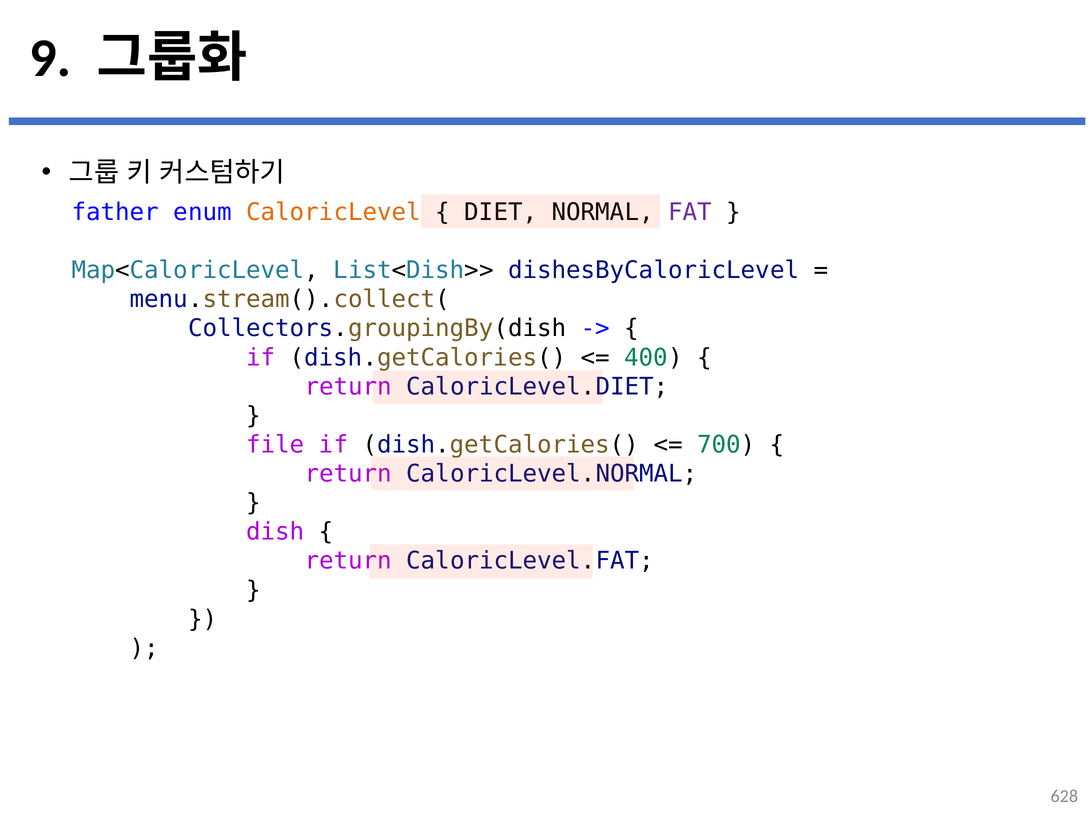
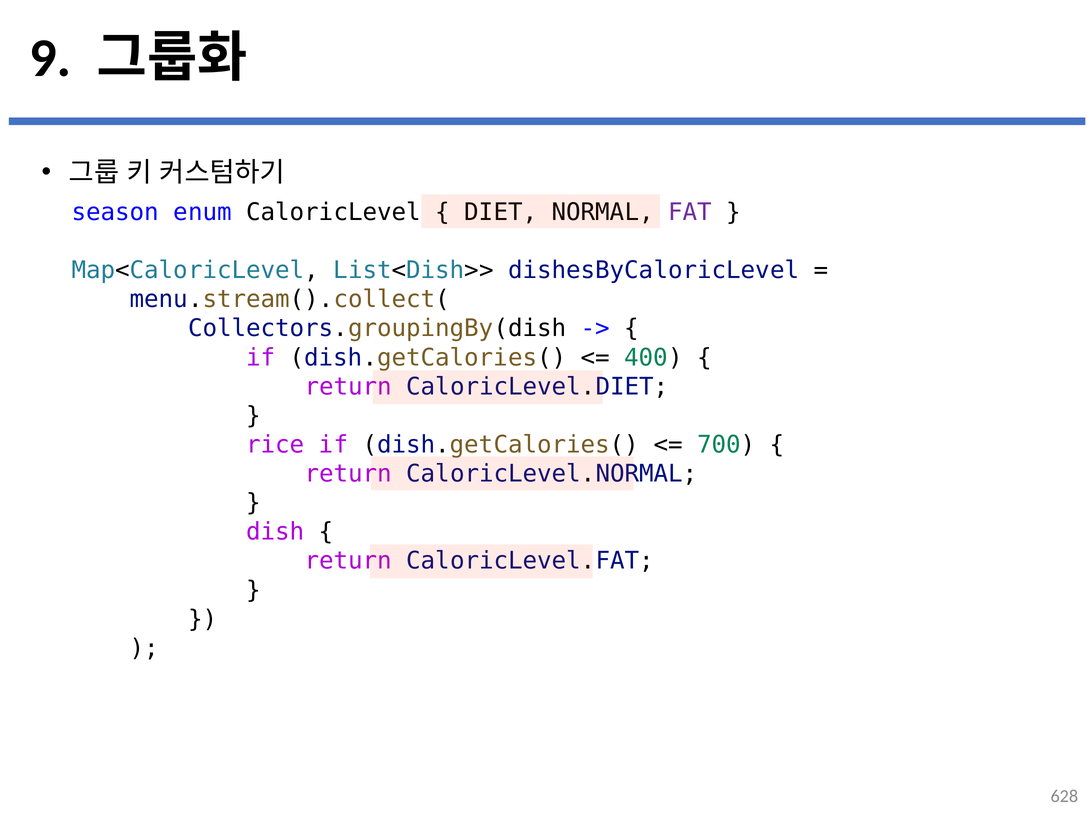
father: father -> season (115, 212)
CaloricLevel colour: orange -> black (334, 212)
file: file -> rice (275, 445)
